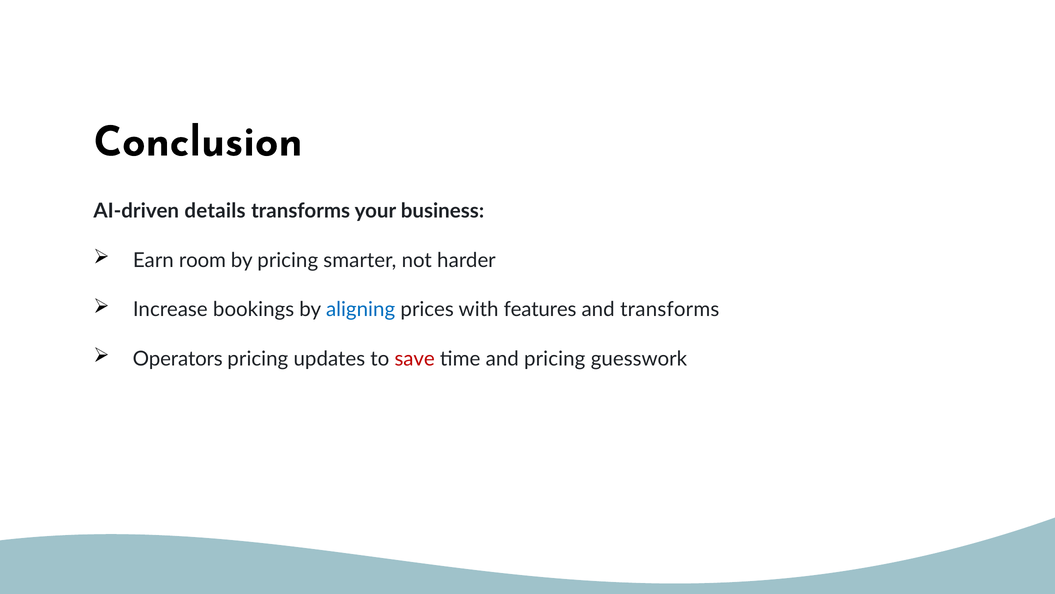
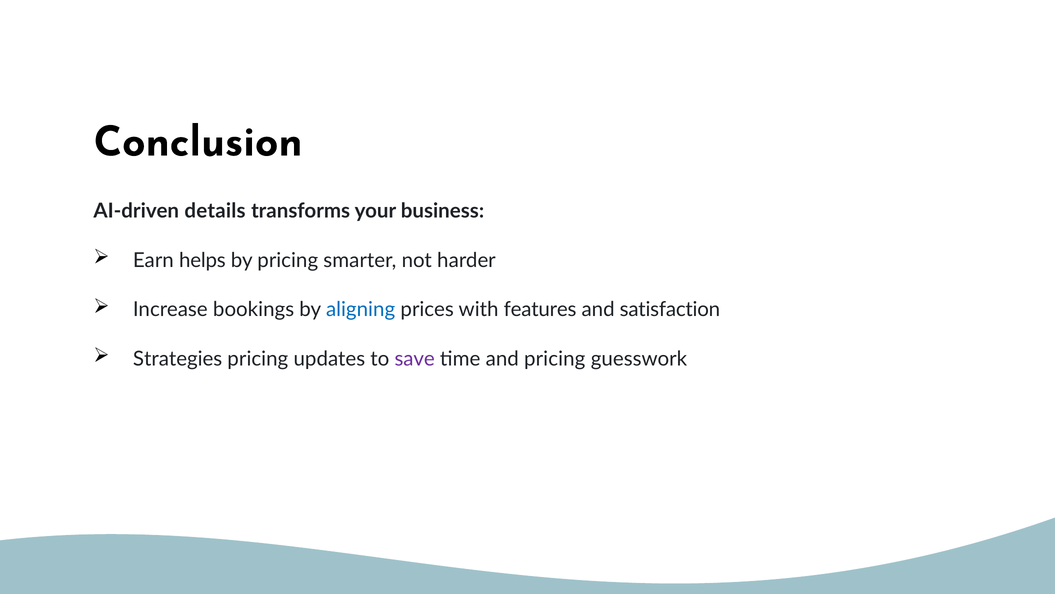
room: room -> helps (202, 260)
and transforms: transforms -> satisfaction (670, 309)
Operators: Operators -> Strategies (178, 359)
save colour: red -> purple (415, 359)
